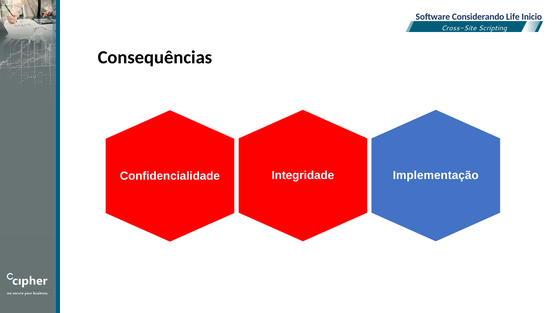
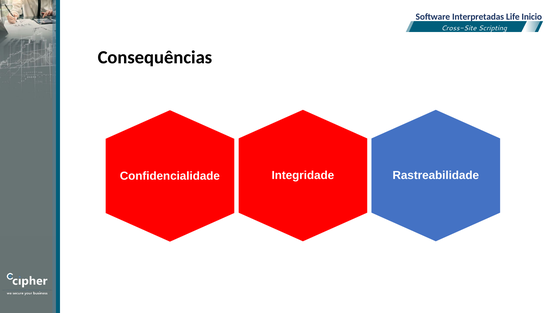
Considerando: Considerando -> Interpretadas (478, 17)
Implementação: Implementação -> Rastreabilidade (436, 176)
